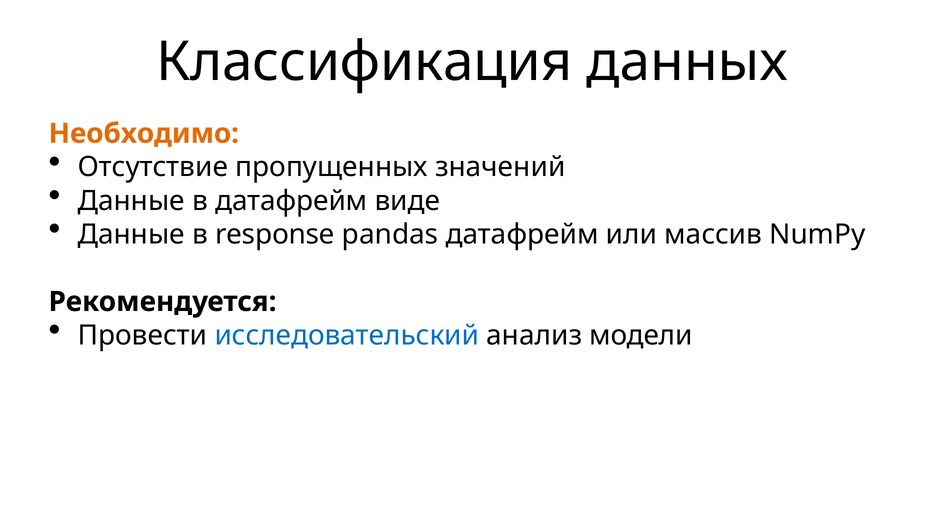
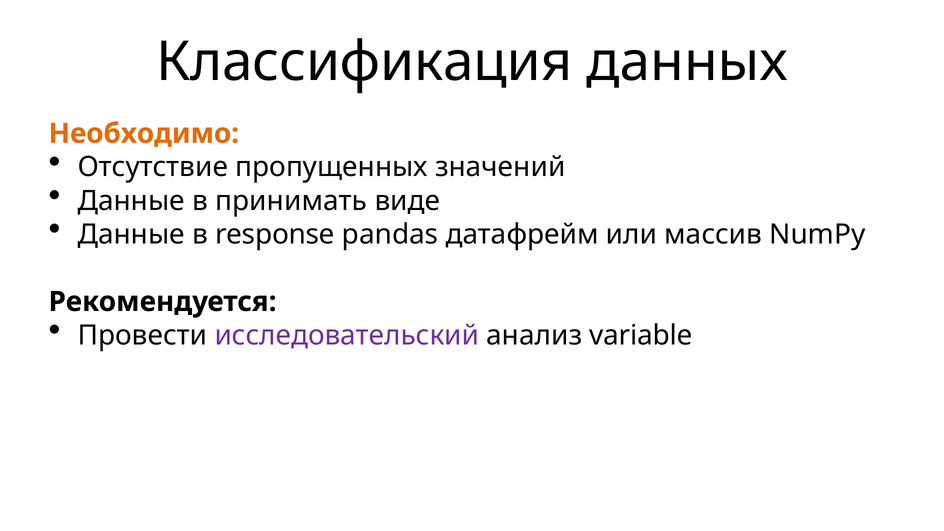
в датафрейм: датафрейм -> принимать (291, 201)
исследовательский colour: blue -> purple (347, 335)
модели: модели -> variable (641, 335)
